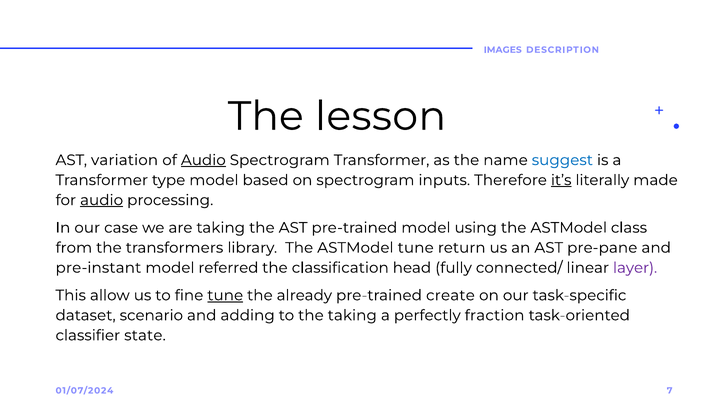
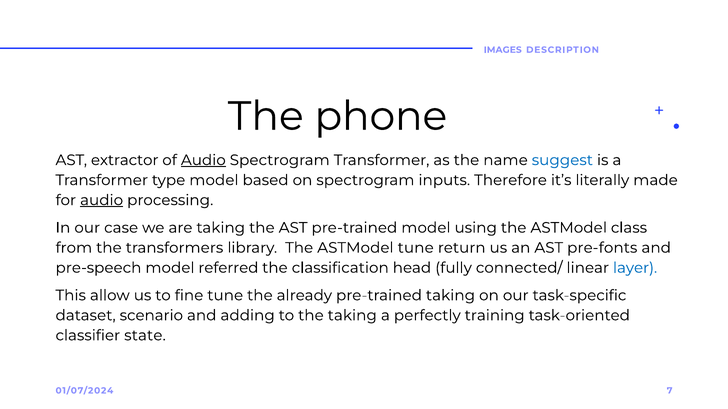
lesson: lesson -> phone (381, 116)
variation: variation -> extractor (125, 160)
it’s underline: present -> none (561, 180)
pre-pane: pre-pane -> pre-fonts (602, 248)
pre-instant: pre-instant -> pre-speech (98, 268)
layer colour: purple -> blue (635, 268)
tune underline: present -> none (225, 296)
pre-trained create: create -> taking (450, 296)
fraction: fraction -> training (495, 316)
